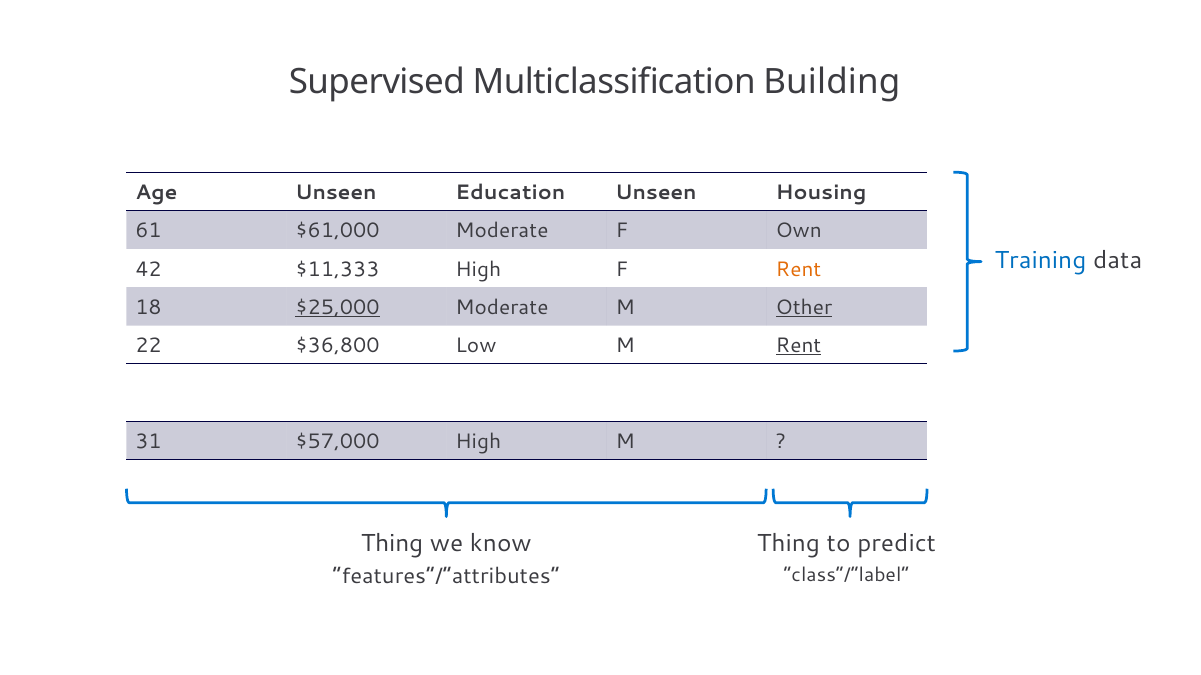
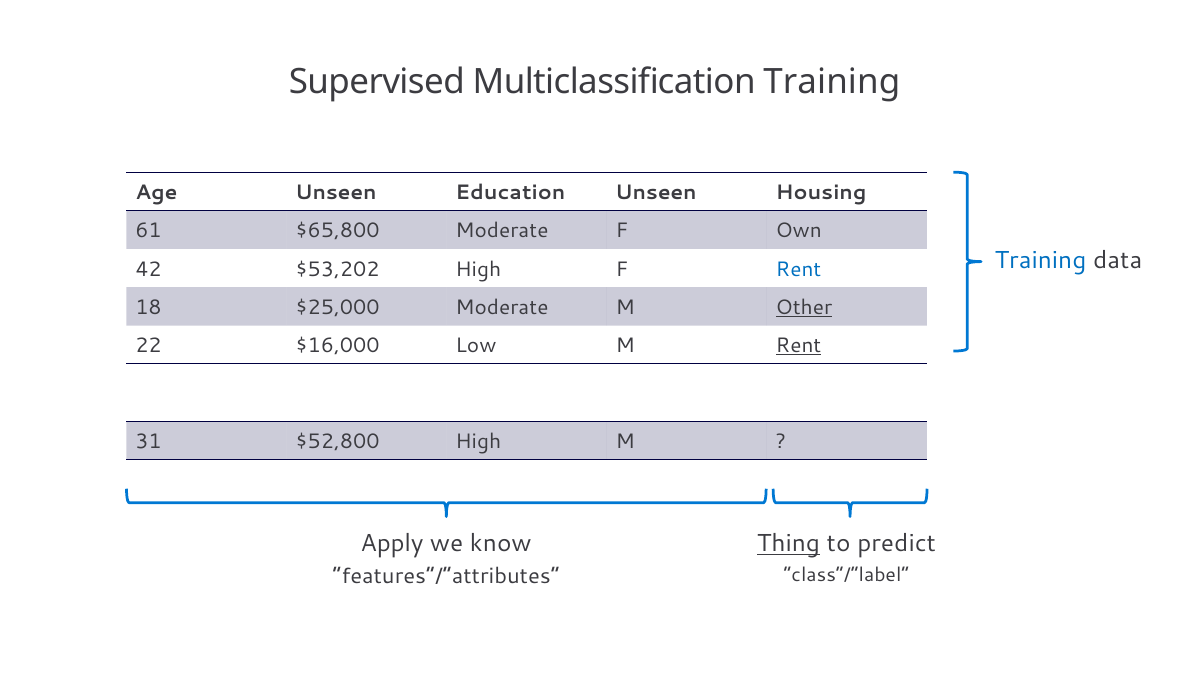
Multiclassification Building: Building -> Training (832, 82)
$61,000: $61,000 -> $65,800 (337, 231)
$11,333: $11,333 -> $53,202 (337, 269)
Rent colour: orange -> blue (799, 269)
$25,000 underline: present -> none (337, 308)
$36,800: $36,800 -> $16,000 (337, 346)
$57,000: $57,000 -> $52,800 (337, 442)
Thing: Thing -> Apply (392, 544)
Thing underline: none -> present (788, 544)
